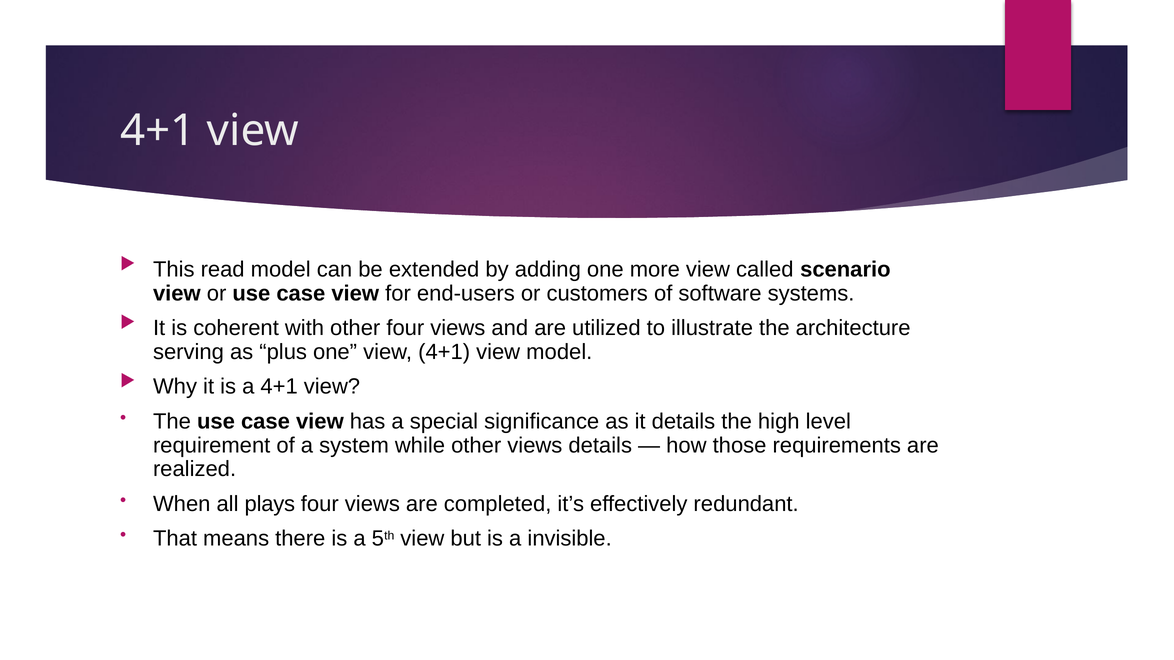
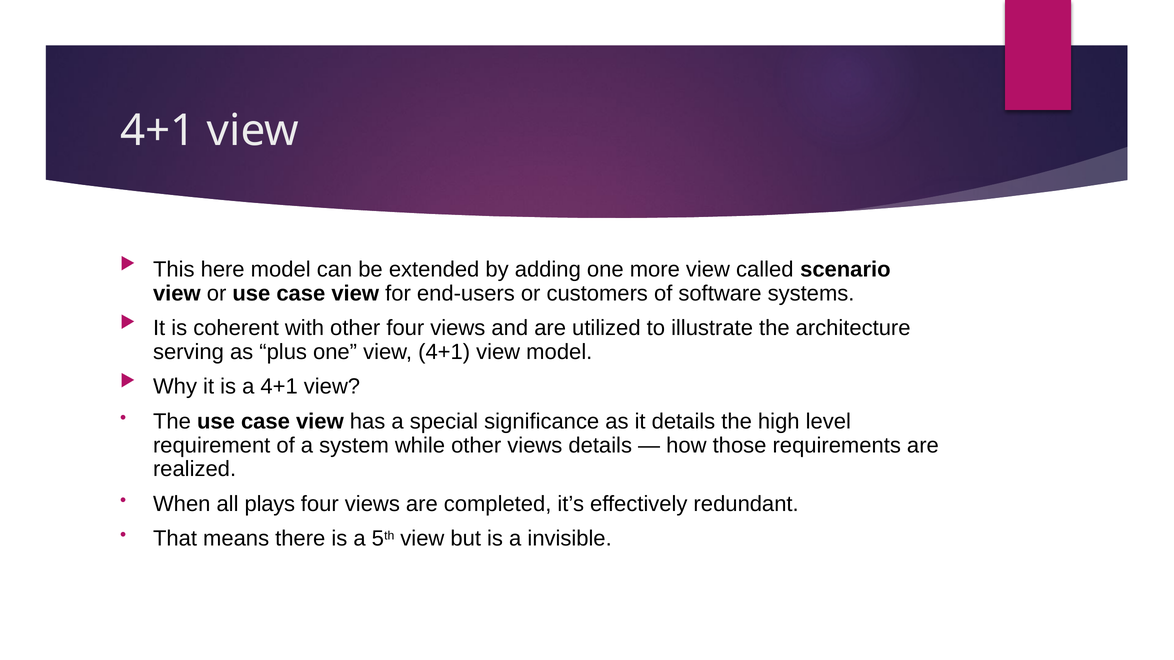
read: read -> here (223, 270)
